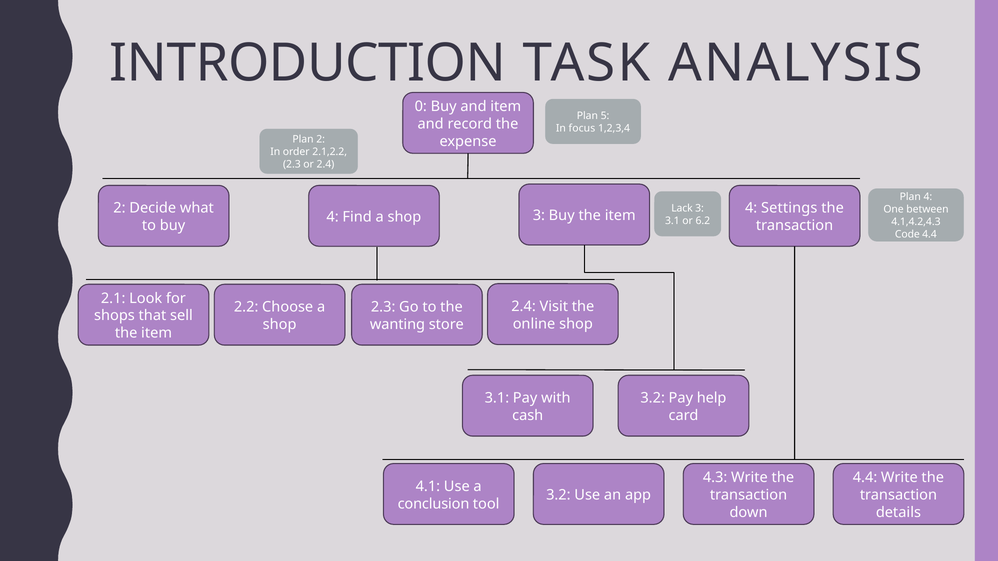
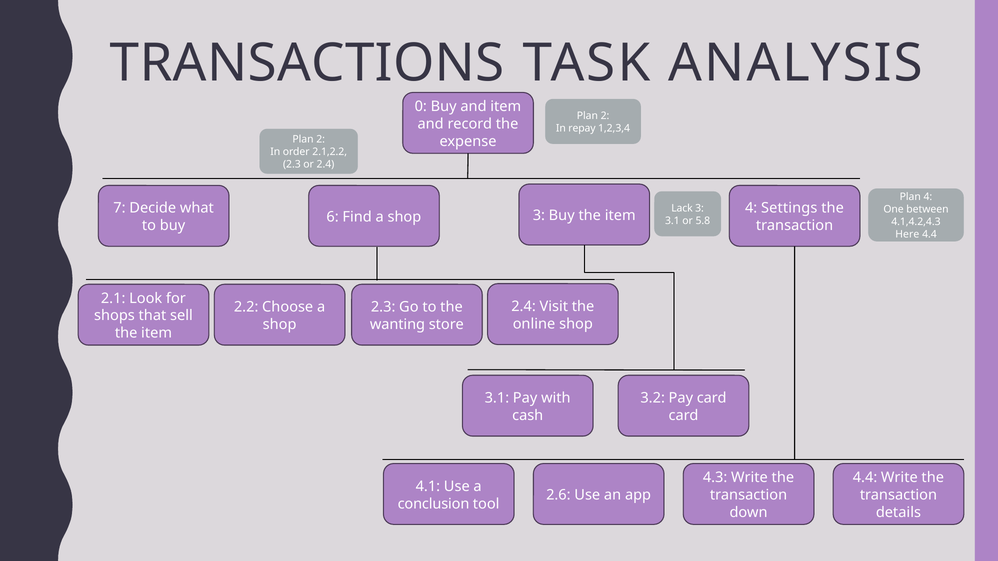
INTRODUCTION: INTRODUCTION -> TRANSACTIONS (307, 63)
5: 5 -> 2 (605, 116)
focus: focus -> repay (582, 128)
2: 2 -> 7 (119, 208)
4: 4 -> 6 (333, 217)
6.2: 6.2 -> 5.8 (703, 221)
Code: Code -> Here (907, 235)
Pay help: help -> card (712, 398)
3.2: 3.2 -> 2.6 (558, 495)
